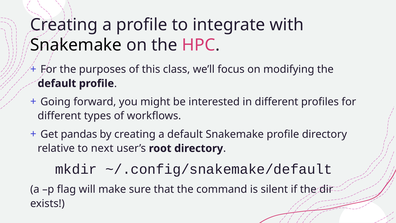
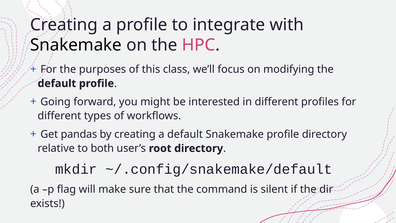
next: next -> both (102, 148)
